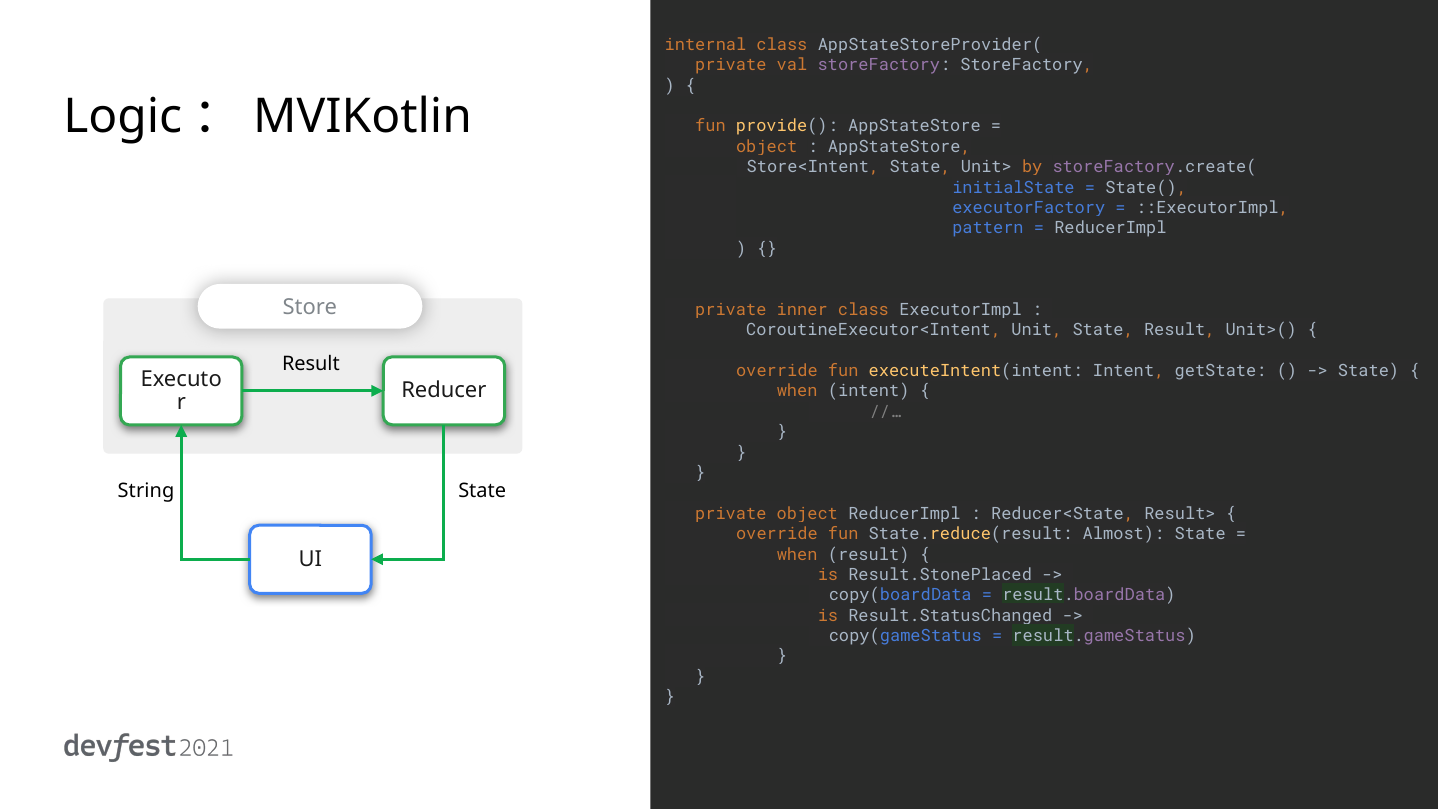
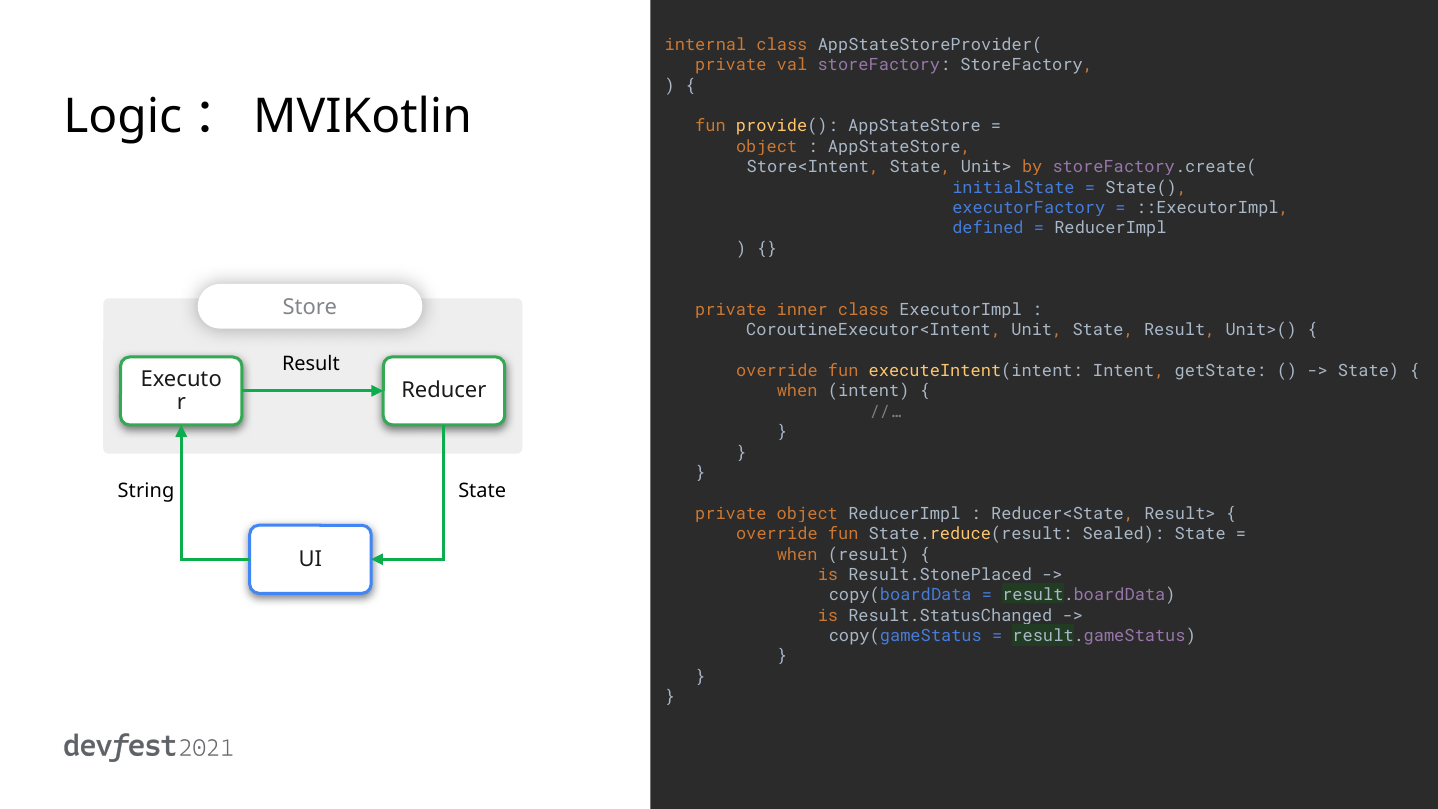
pattern: pattern -> defined (988, 228)
Almost: Almost -> Sealed (1124, 534)
